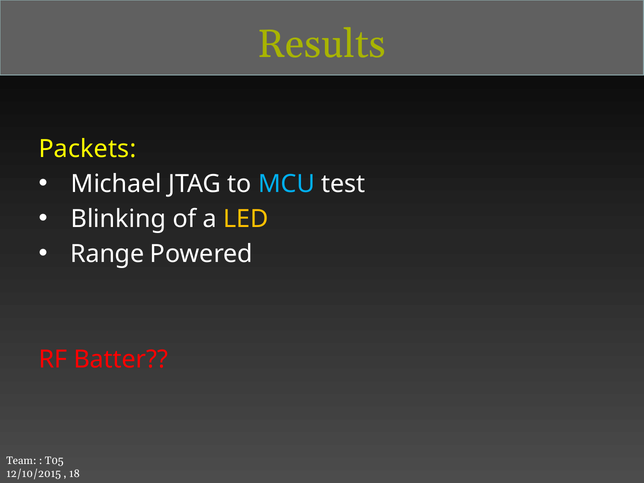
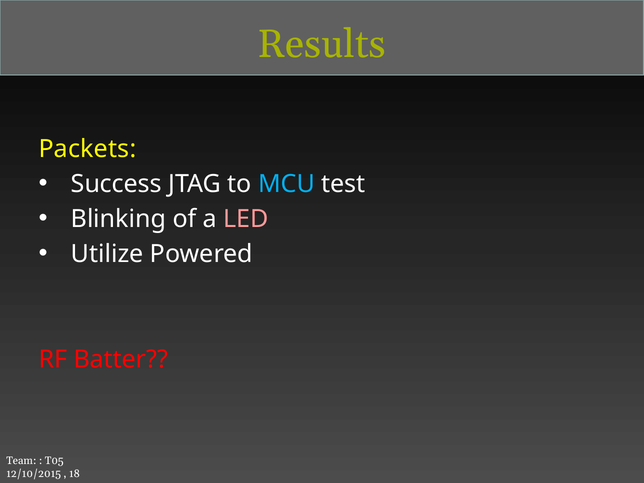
Michael: Michael -> Success (116, 184)
LED colour: yellow -> pink (246, 219)
Range: Range -> Utilize (107, 254)
